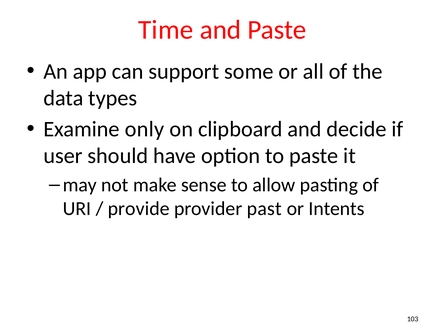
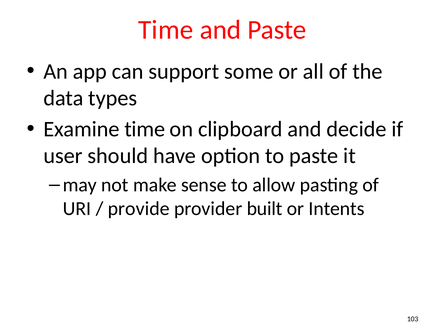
Examine only: only -> time (145, 129)
past: past -> built (265, 209)
